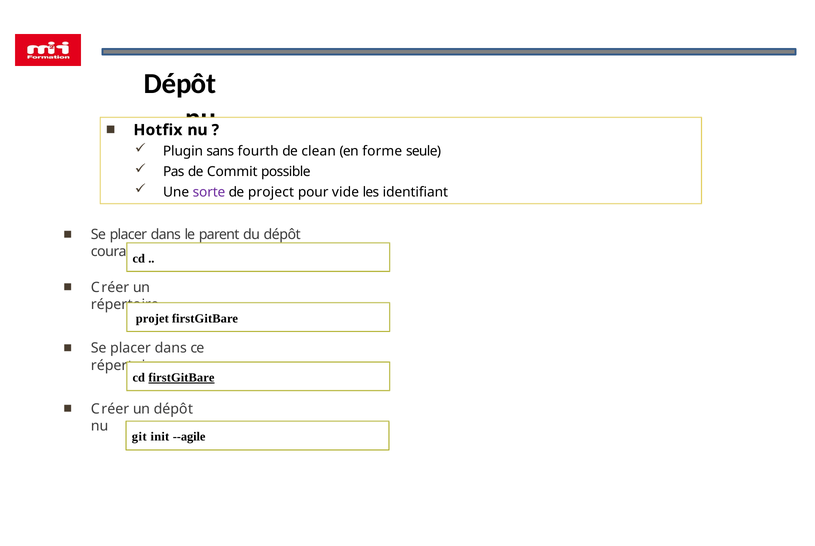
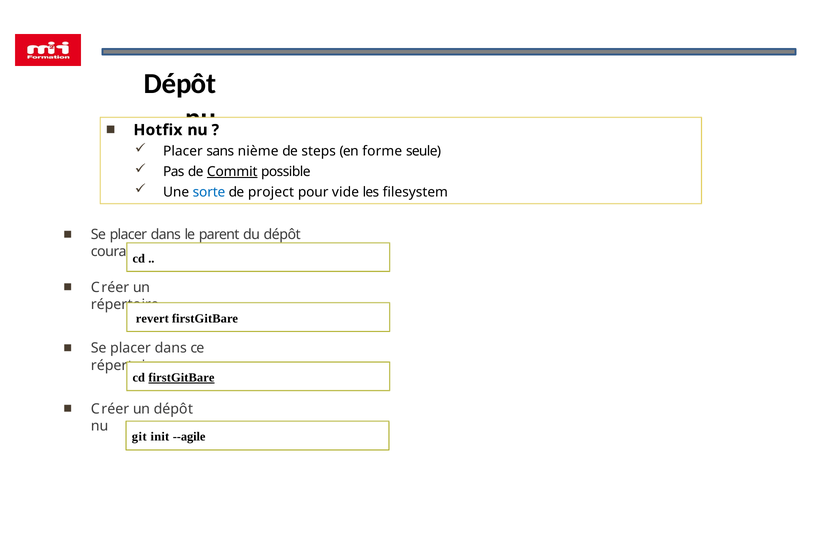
Plugin: Plugin -> Placer (183, 151)
fourth: fourth -> nième (258, 151)
clean: clean -> steps (319, 151)
Commit underline: none -> present (232, 172)
sorte colour: purple -> blue (209, 192)
identifiant: identifiant -> filesystem (415, 192)
projet: projet -> revert (152, 319)
